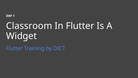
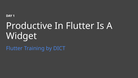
Classroom: Classroom -> Productive (29, 26)
